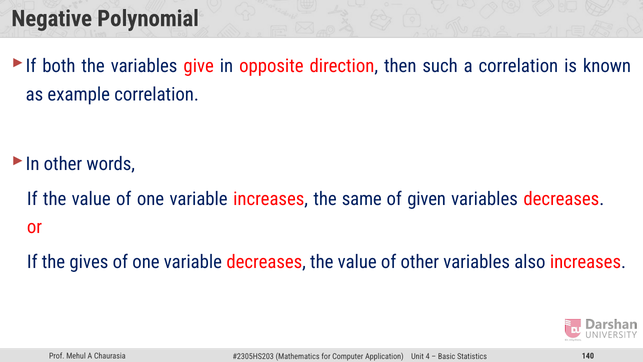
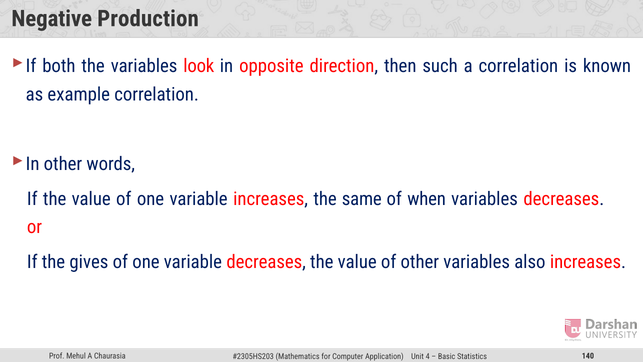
Polynomial: Polynomial -> Production (148, 19)
give: give -> look (199, 66)
given: given -> when (427, 199)
